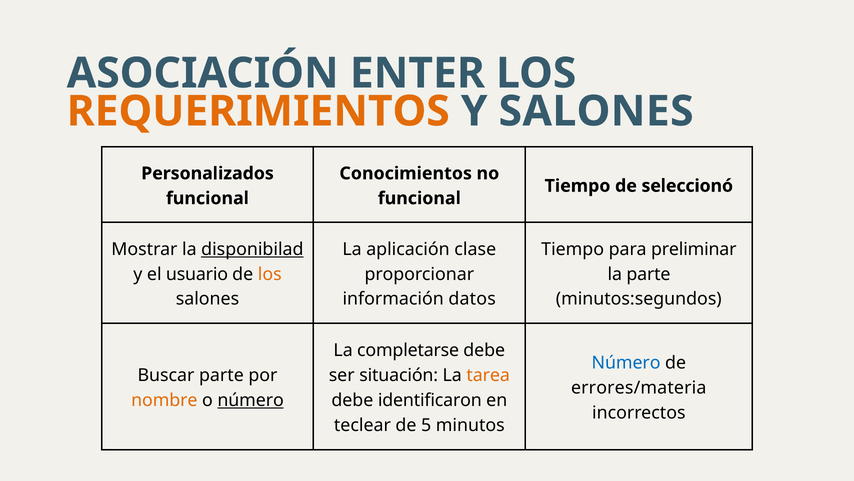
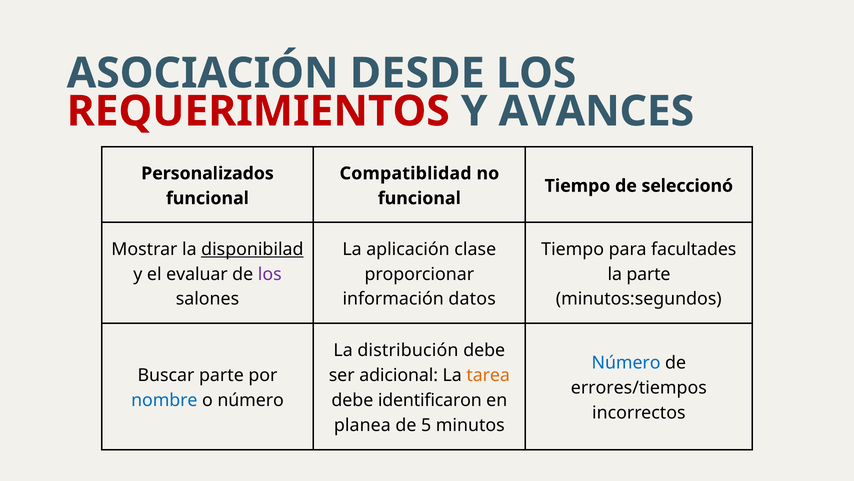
ENTER: ENTER -> DESDE (417, 73)
REQUERIMIENTOS colour: orange -> red (258, 111)
Y SALONES: SALONES -> AVANCES (596, 111)
Conocimientos: Conocimientos -> Compatiblidad (406, 173)
preliminar: preliminar -> facultades (694, 249)
usuario: usuario -> evaluar (197, 274)
los colour: orange -> purple (270, 274)
completarse: completarse -> distribución (408, 350)
situación: situación -> adicional (399, 375)
errores/materia: errores/materia -> errores/tiempos (639, 387)
nombre colour: orange -> blue (164, 400)
número underline: present -> none (251, 400)
teclear: teclear -> planea (362, 425)
